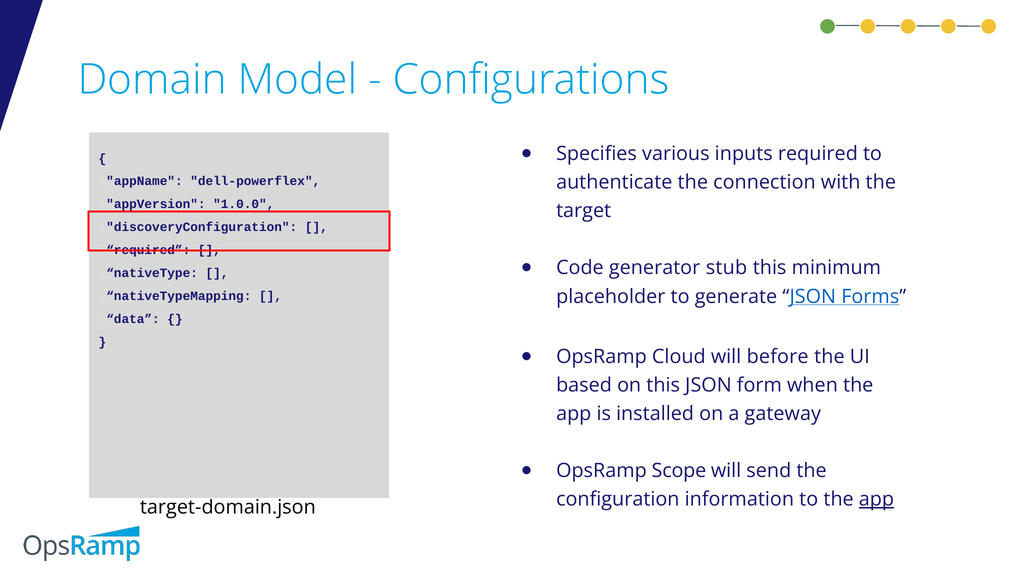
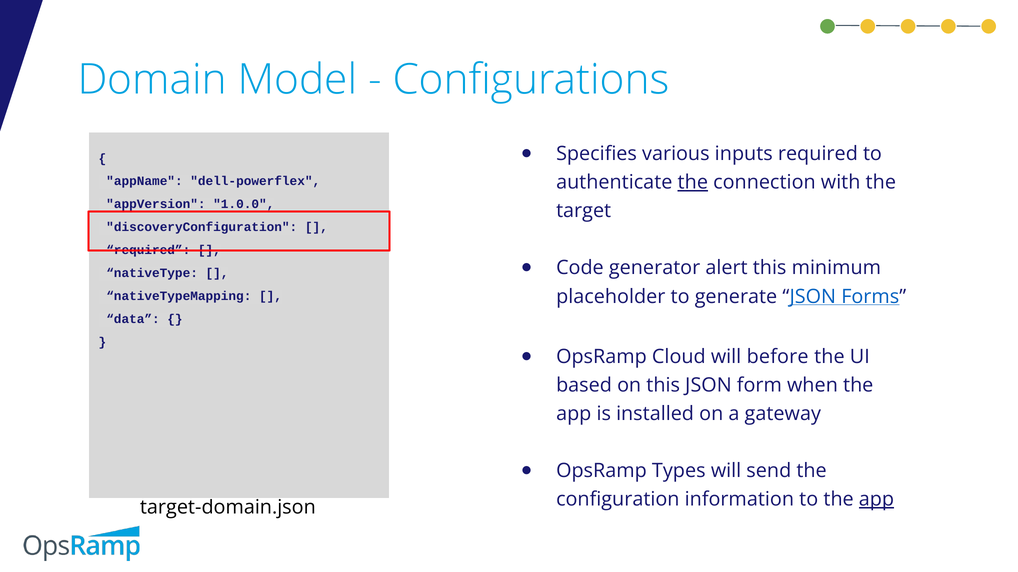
the underline: none -> present (693, 182)
stub: stub -> alert (727, 268)
Scope: Scope -> Types (679, 471)
